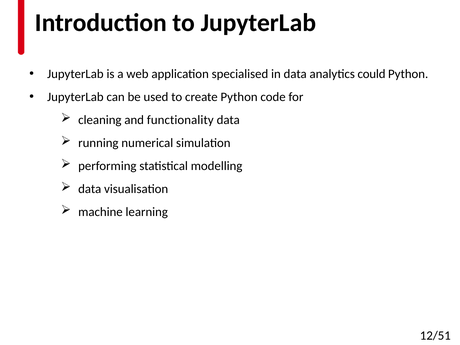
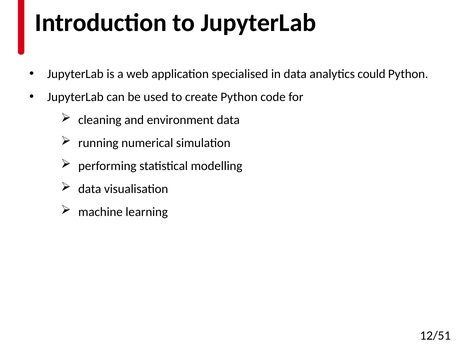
functionality: functionality -> environment (180, 120)
